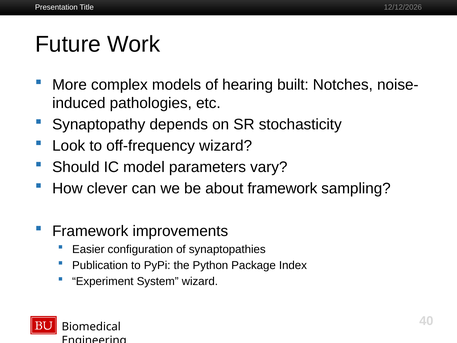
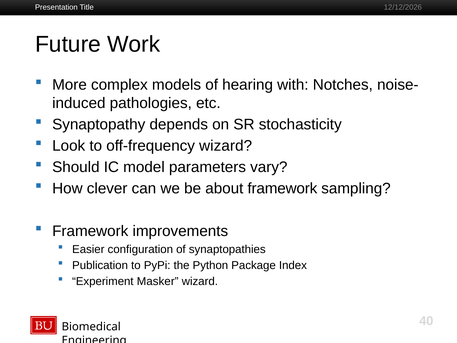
built: built -> with (293, 85)
System: System -> Masker (158, 281)
